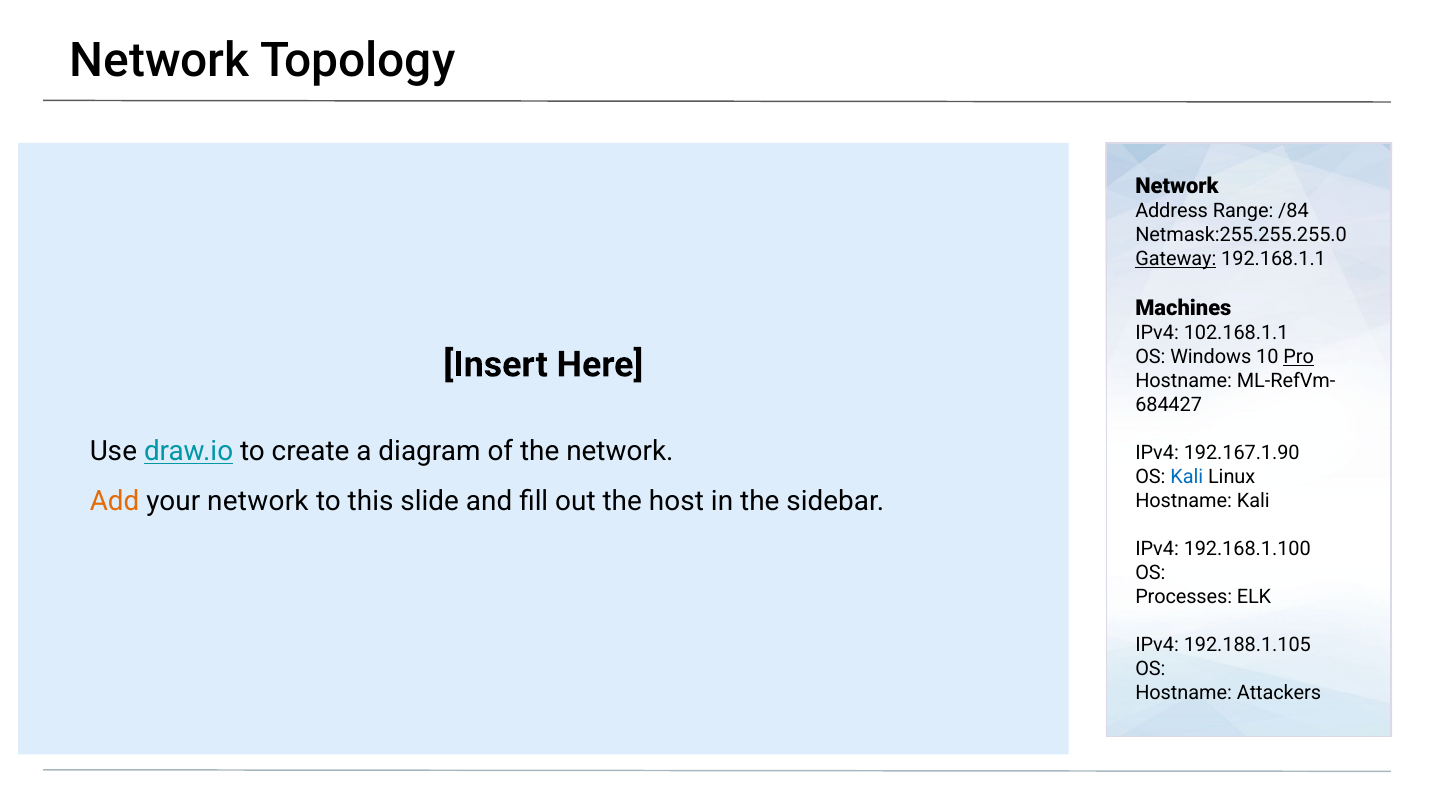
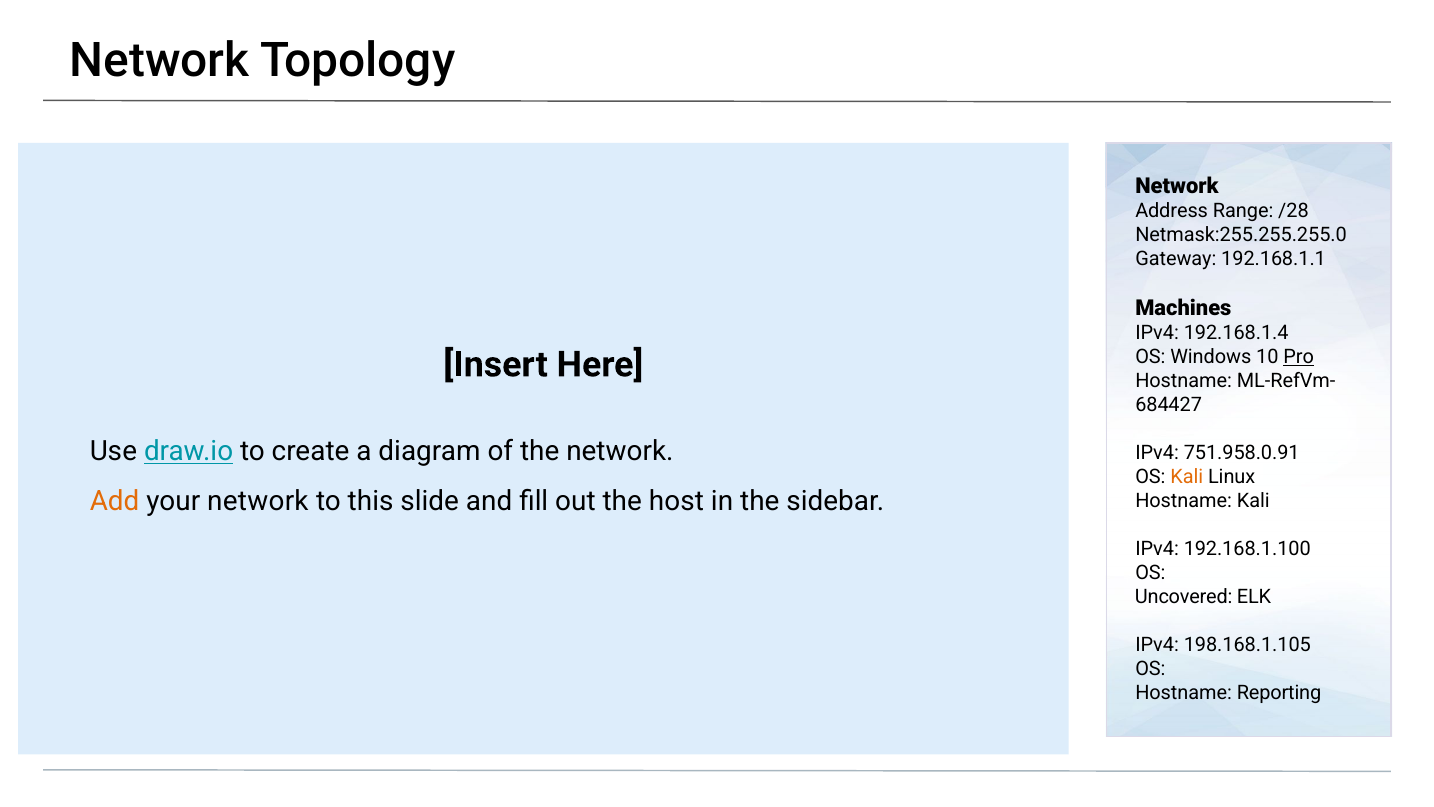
/84: /84 -> /28 (1294, 211)
Gateway underline: present -> none (1176, 259)
102.168.1.1: 102.168.1.1 -> 192.168.1.4 (1236, 333)
192.167.1.90: 192.167.1.90 -> 751.958.0.91 (1242, 453)
Kali colour: blue -> orange (1187, 477)
Processes: Processes -> Uncovered (1184, 596)
192.188.1.105: 192.188.1.105 -> 198.168.1.105 (1247, 644)
Attackers: Attackers -> Reporting (1279, 692)
